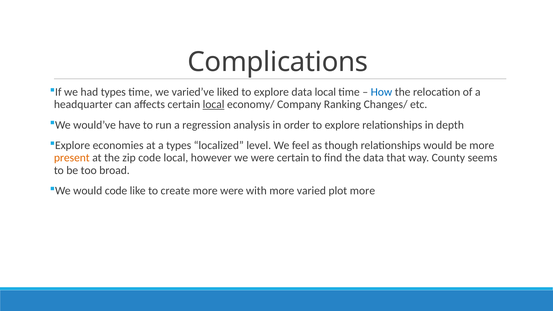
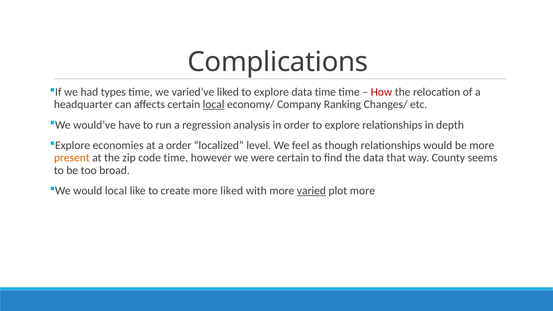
data local: local -> time (325, 92)
How colour: blue -> red (381, 92)
a types: types -> order (179, 145)
code local: local -> time (176, 158)
would code: code -> local (116, 191)
more were: were -> liked (232, 191)
varied underline: none -> present (311, 191)
